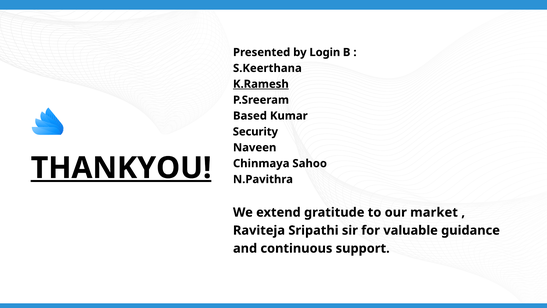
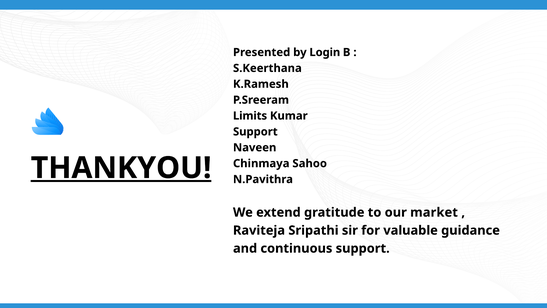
K.Ramesh underline: present -> none (261, 84)
Based: Based -> Limits (250, 116)
Security: Security -> Support (255, 132)
